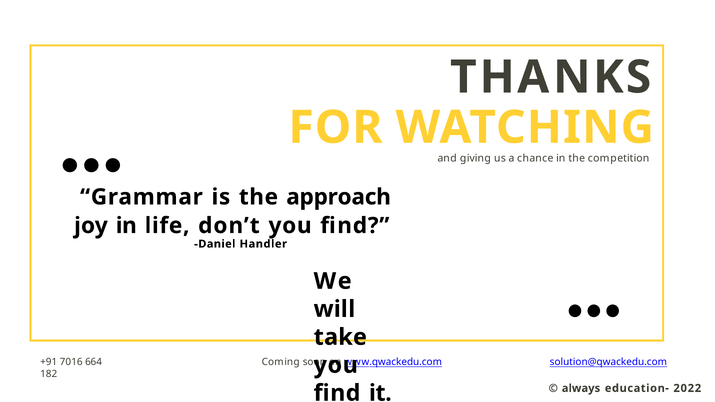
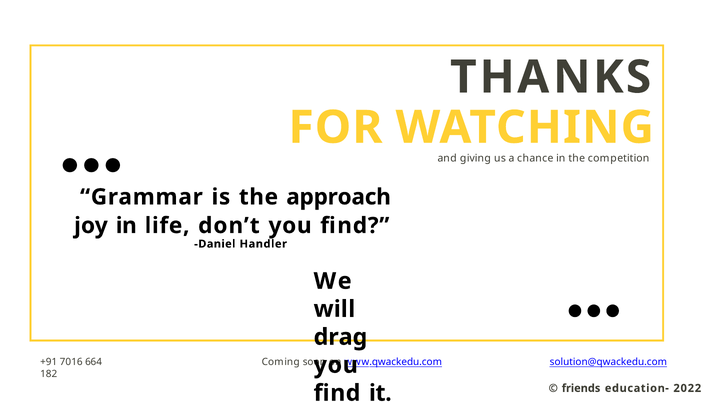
take: take -> drag (340, 337)
always: always -> friends (581, 388)
